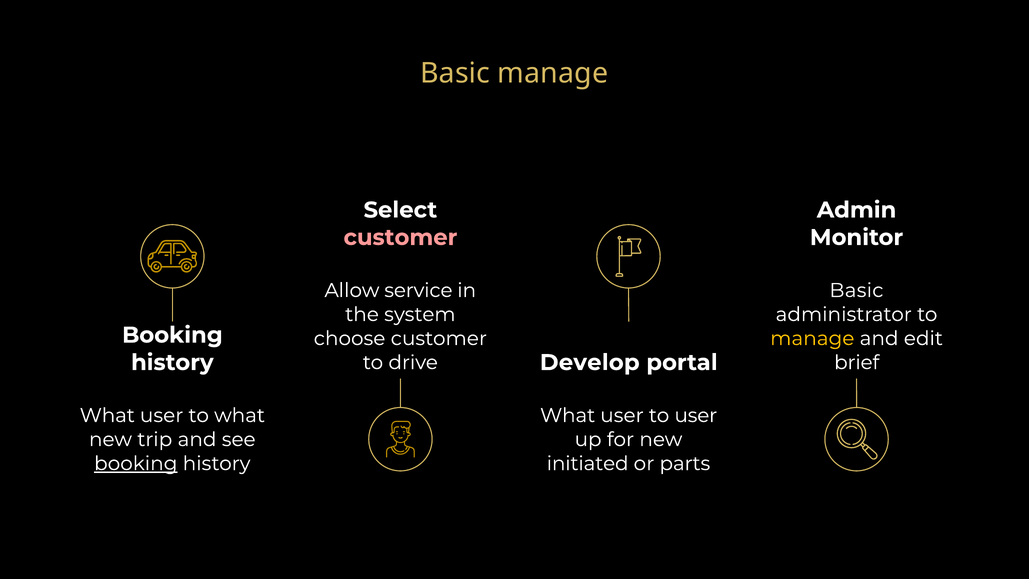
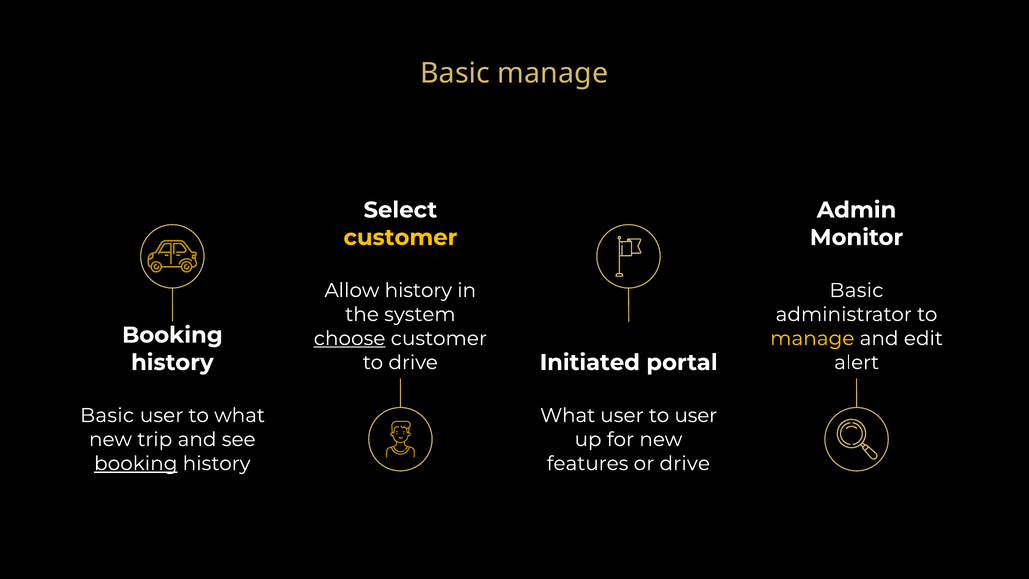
customer colour: pink -> yellow (400, 237)
Allow service: service -> history (418, 290)
choose underline: none -> present (350, 338)
Develop: Develop -> Initiated (590, 362)
brief: brief -> alert (857, 362)
What: What -> Basic (107, 415)
initiated: initiated -> features (588, 463)
or parts: parts -> drive (685, 463)
